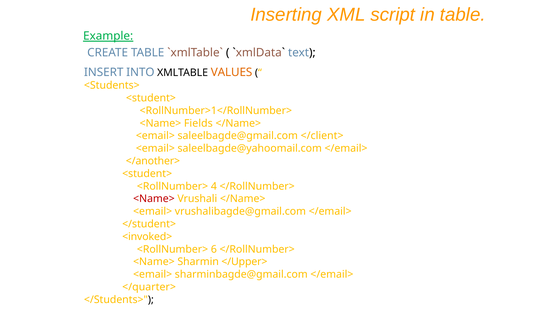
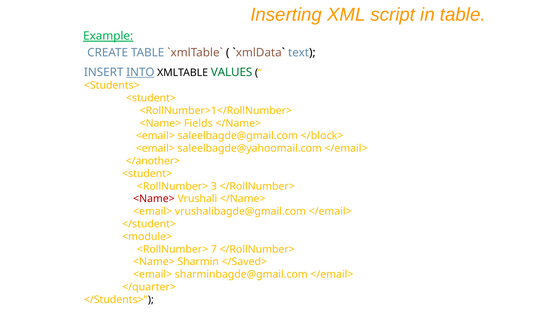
INTO underline: none -> present (140, 72)
VALUES colour: orange -> green (232, 72)
</client>: </client> -> </block> (322, 136)
4: 4 -> 3 (214, 186)
<invoked>: <invoked> -> <module> (147, 237)
6: 6 -> 7 (214, 249)
</Upper>: </Upper> -> </Saved> (244, 262)
